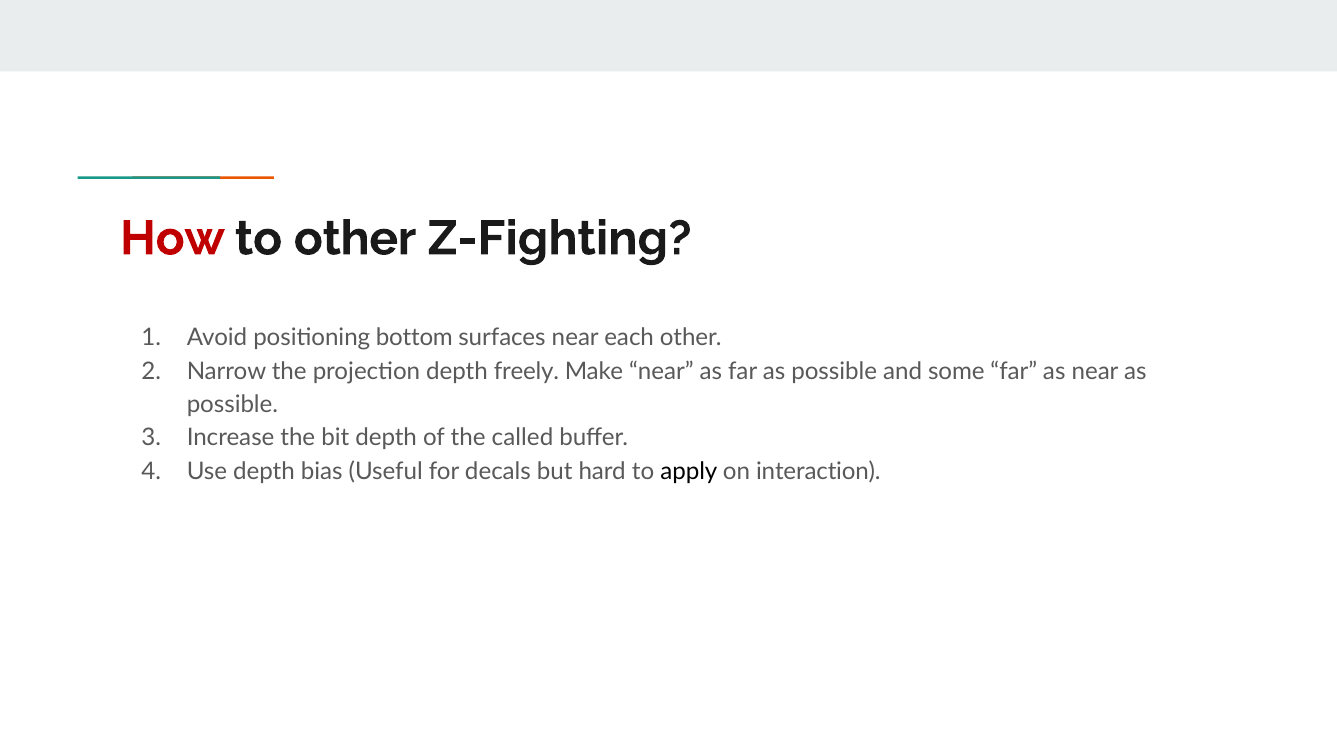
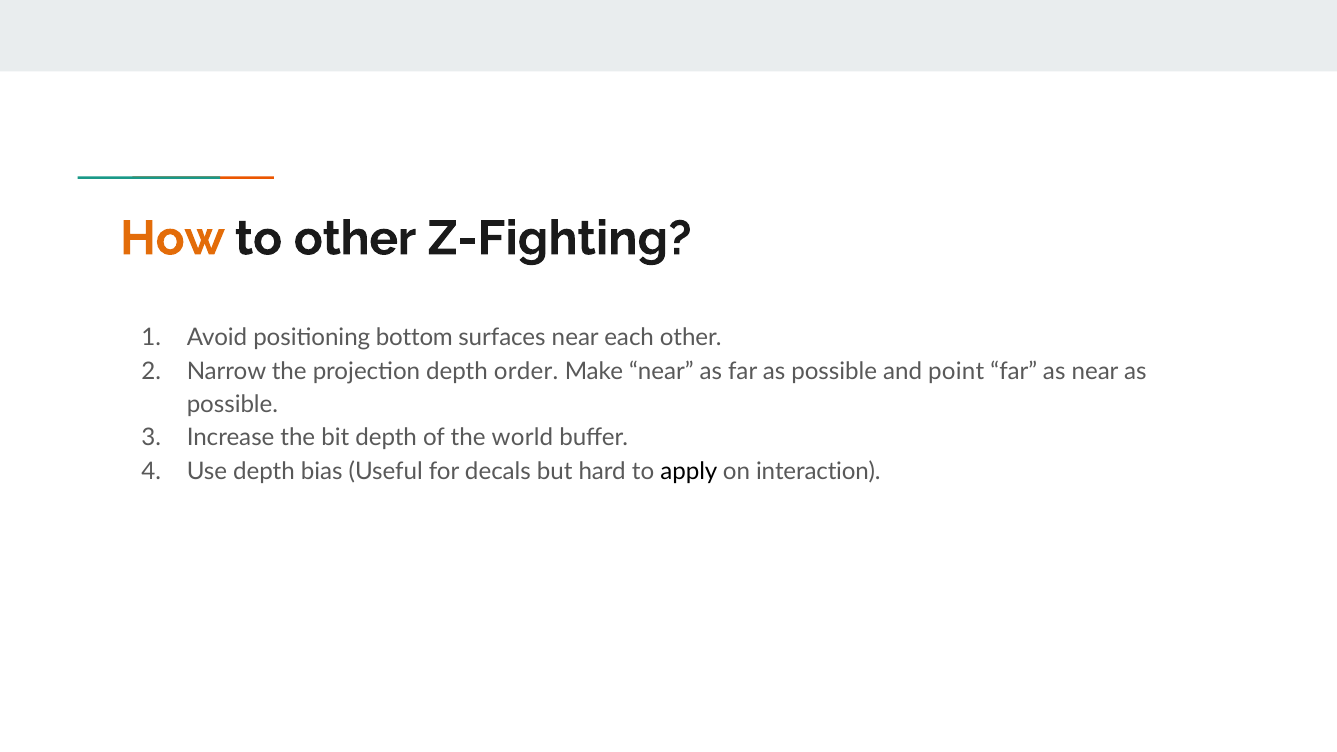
How colour: red -> orange (172, 239)
freely: freely -> order (526, 371)
some: some -> point (956, 371)
called: called -> world (522, 438)
